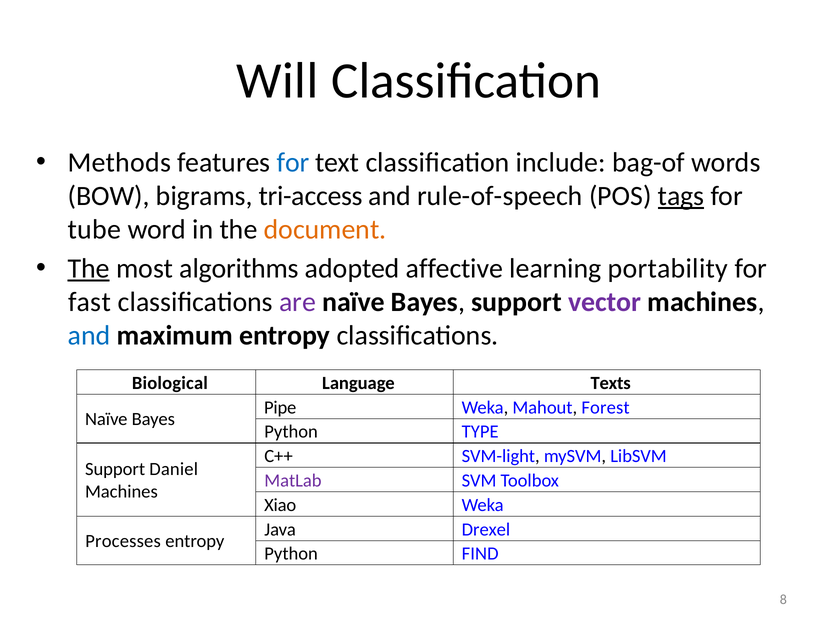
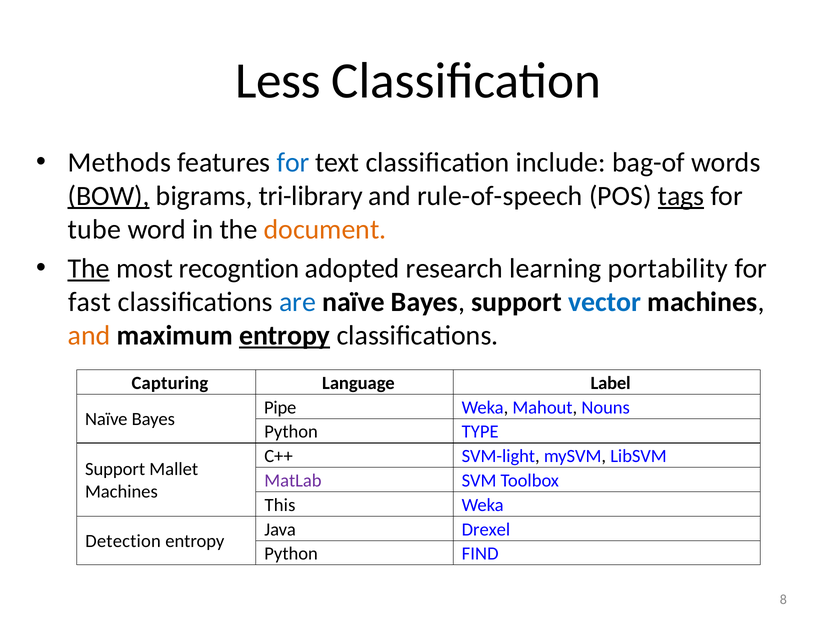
Will: Will -> Less (278, 81)
BOW underline: none -> present (109, 196)
tri-access: tri-access -> tri-library (311, 196)
algorithms: algorithms -> recogntion (239, 268)
affective: affective -> research (454, 268)
are colour: purple -> blue (298, 302)
vector colour: purple -> blue (605, 302)
and colour: blue -> orange (89, 335)
entropy underline: none -> present (285, 335)
Biological: Biological -> Capturing (170, 383)
Texts: Texts -> Label (611, 383)
Forest: Forest -> Nouns (606, 407)
Daniel: Daniel -> Mallet (174, 469)
Xiao: Xiao -> This (280, 505)
Processes: Processes -> Detection (123, 541)
